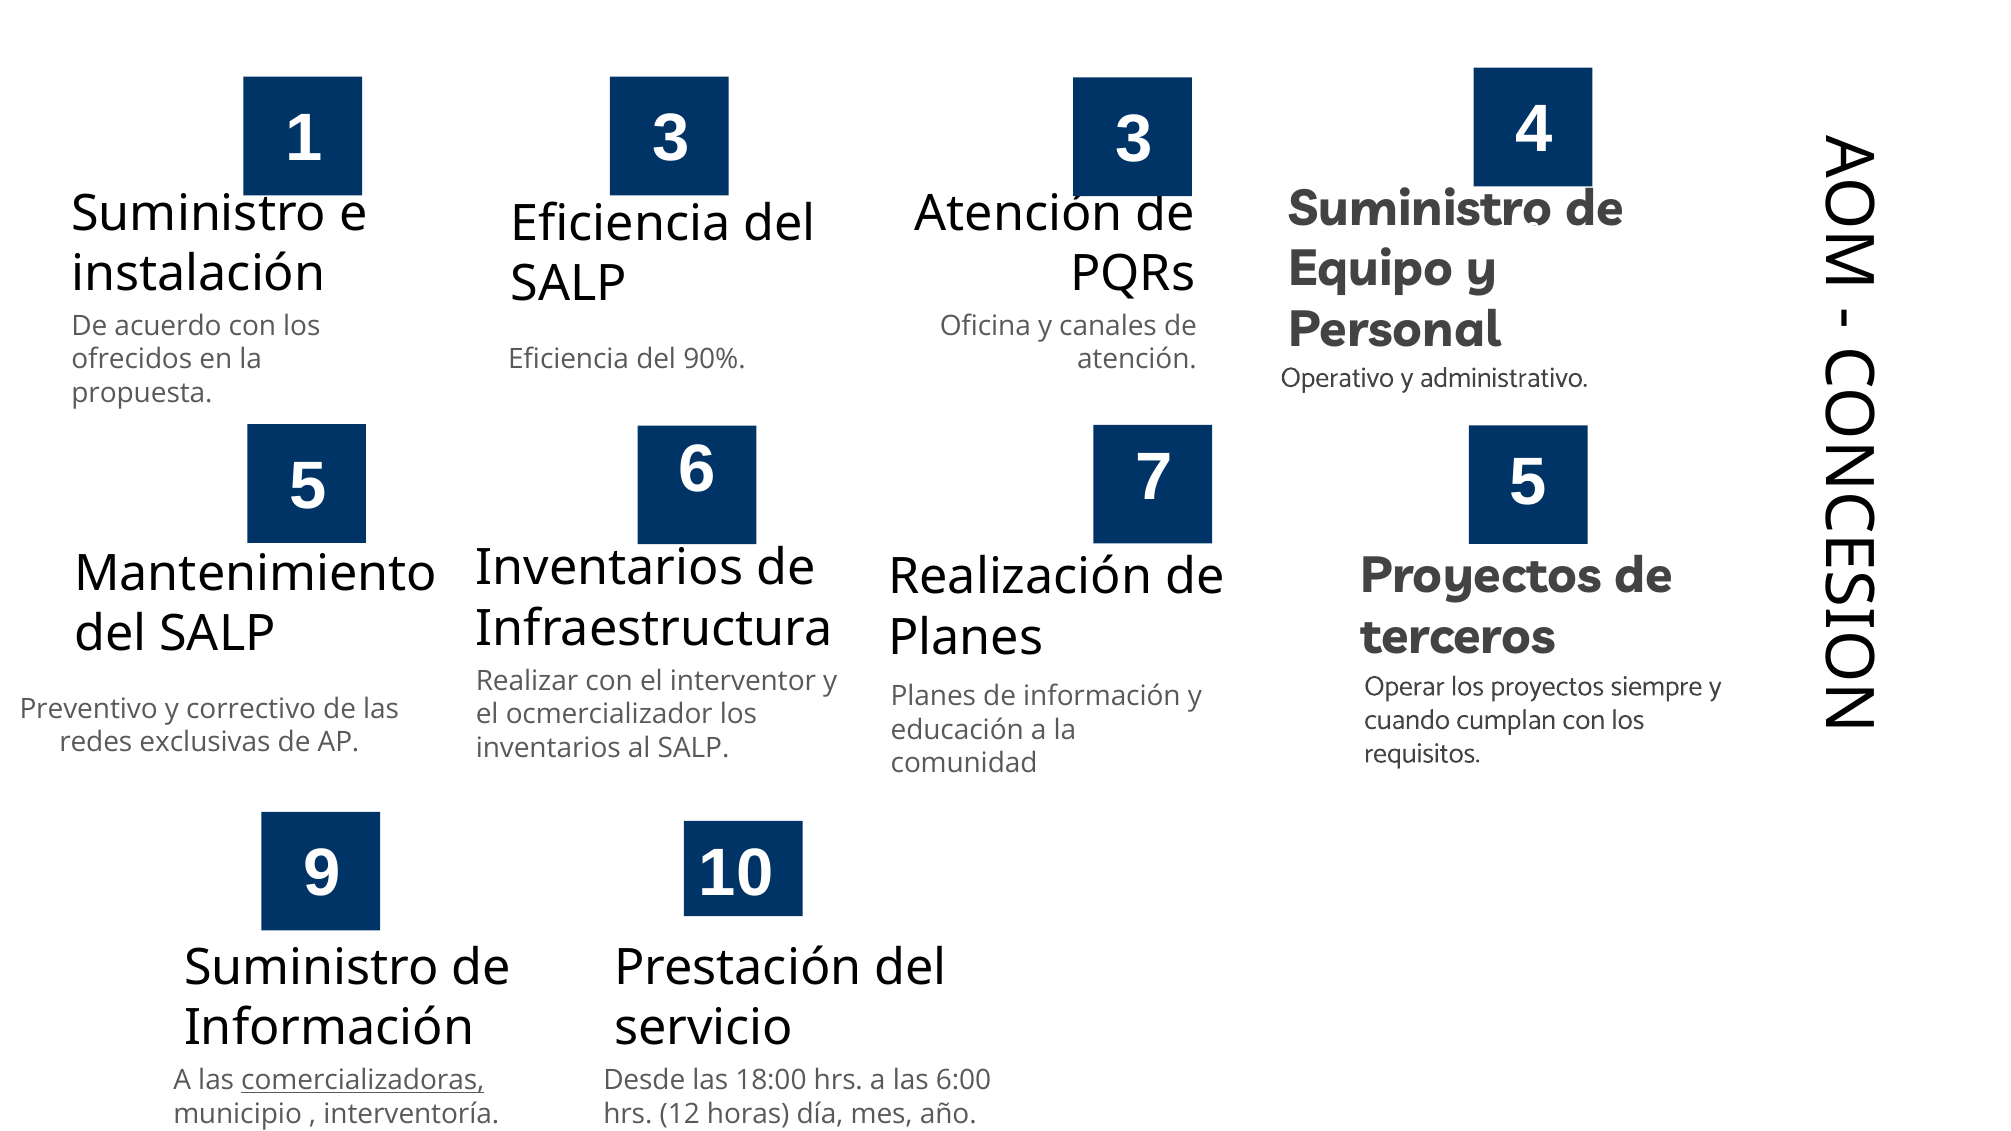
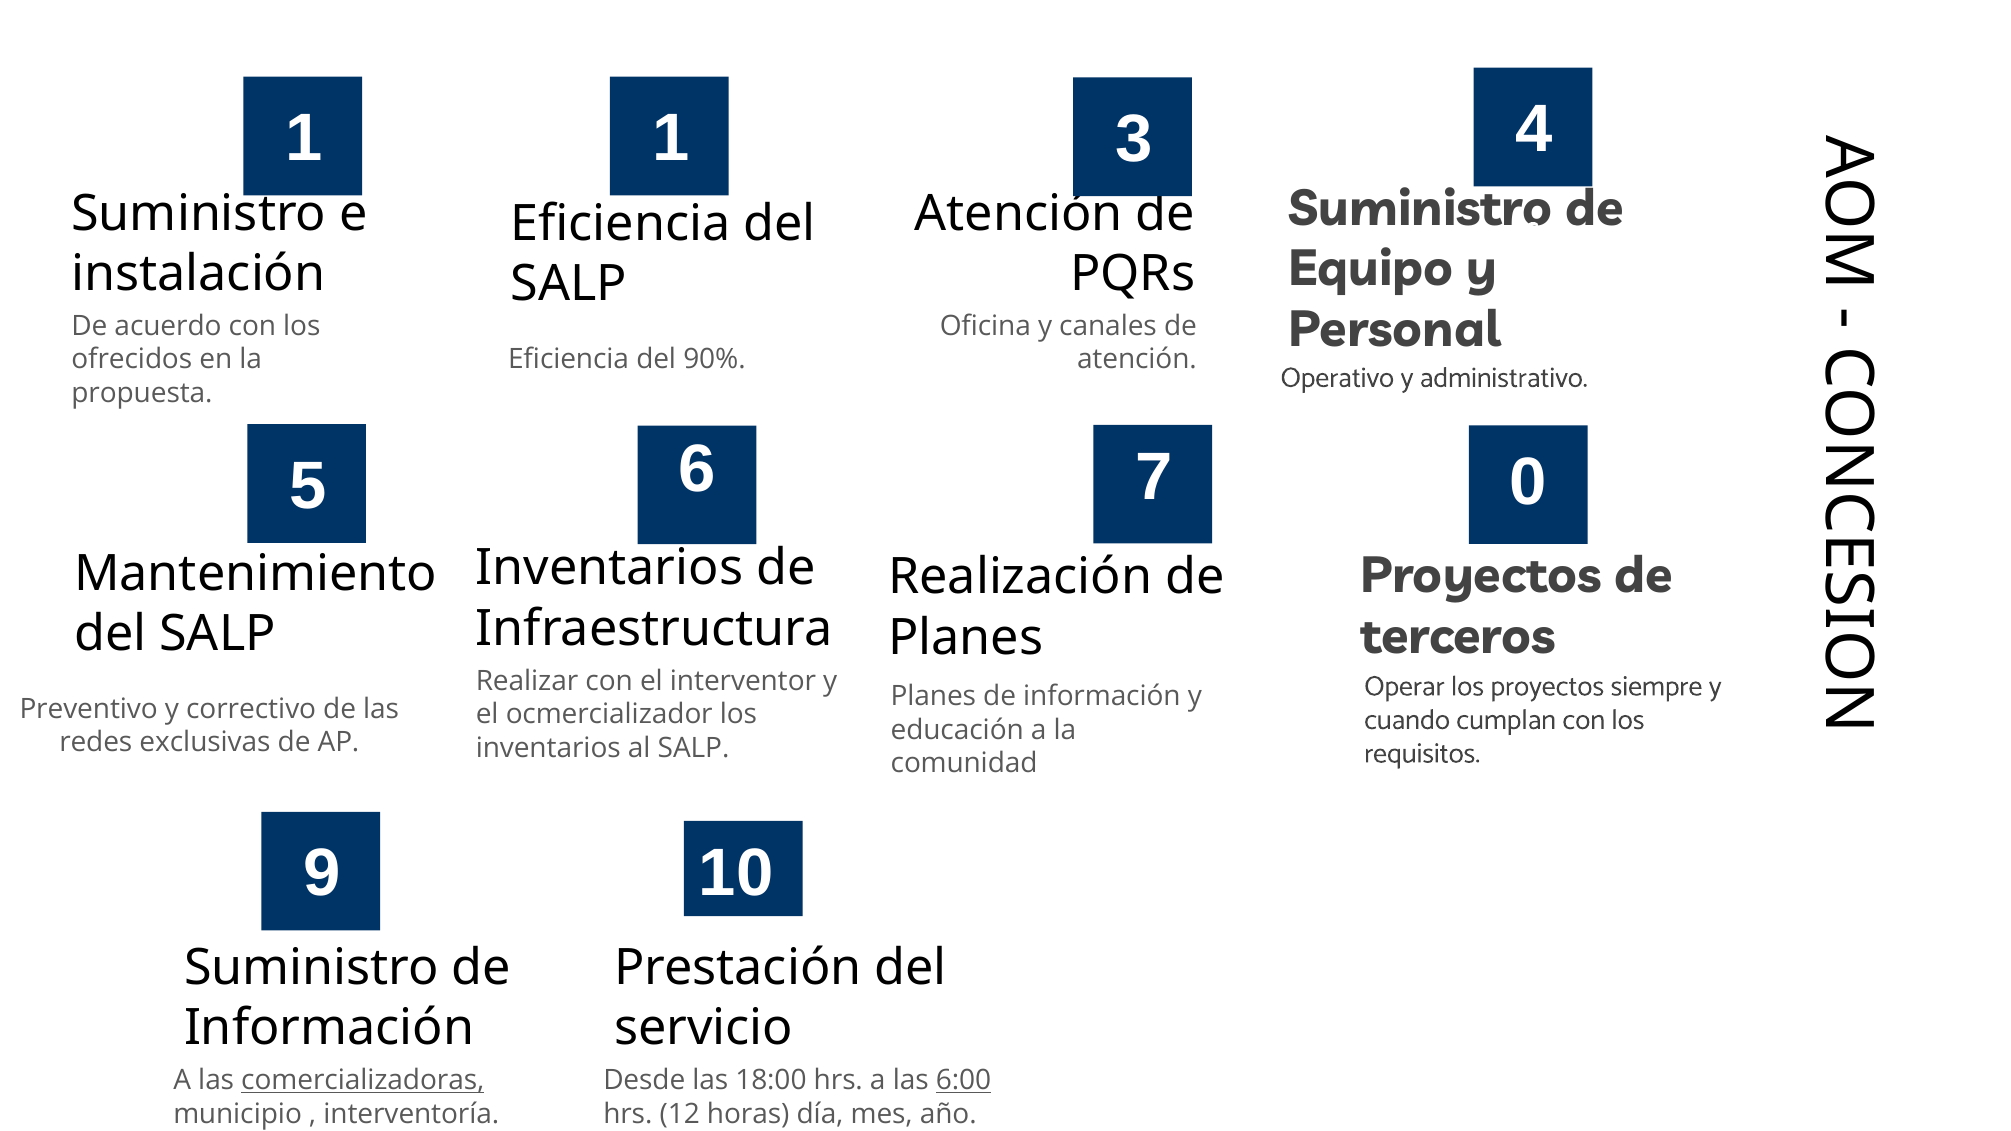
1 3: 3 -> 1 (671, 139)
7 5: 5 -> 0 (1528, 483)
6:00 underline: none -> present (963, 1081)
